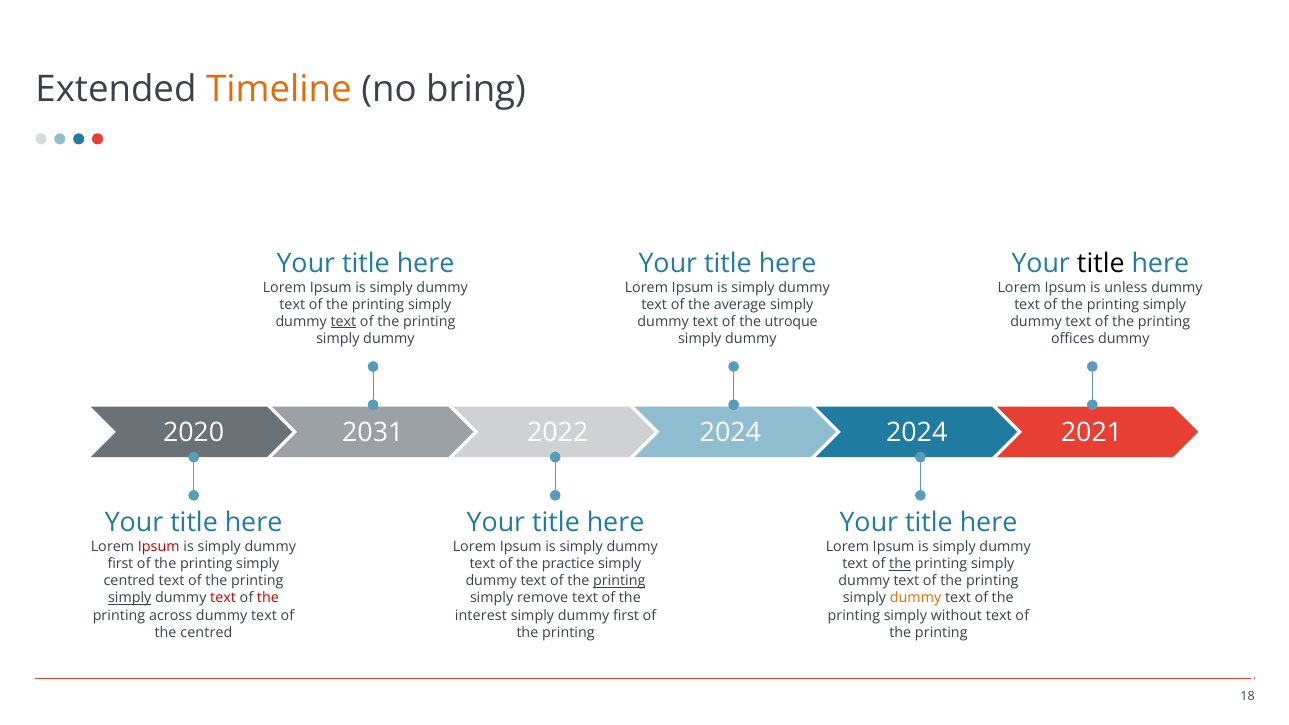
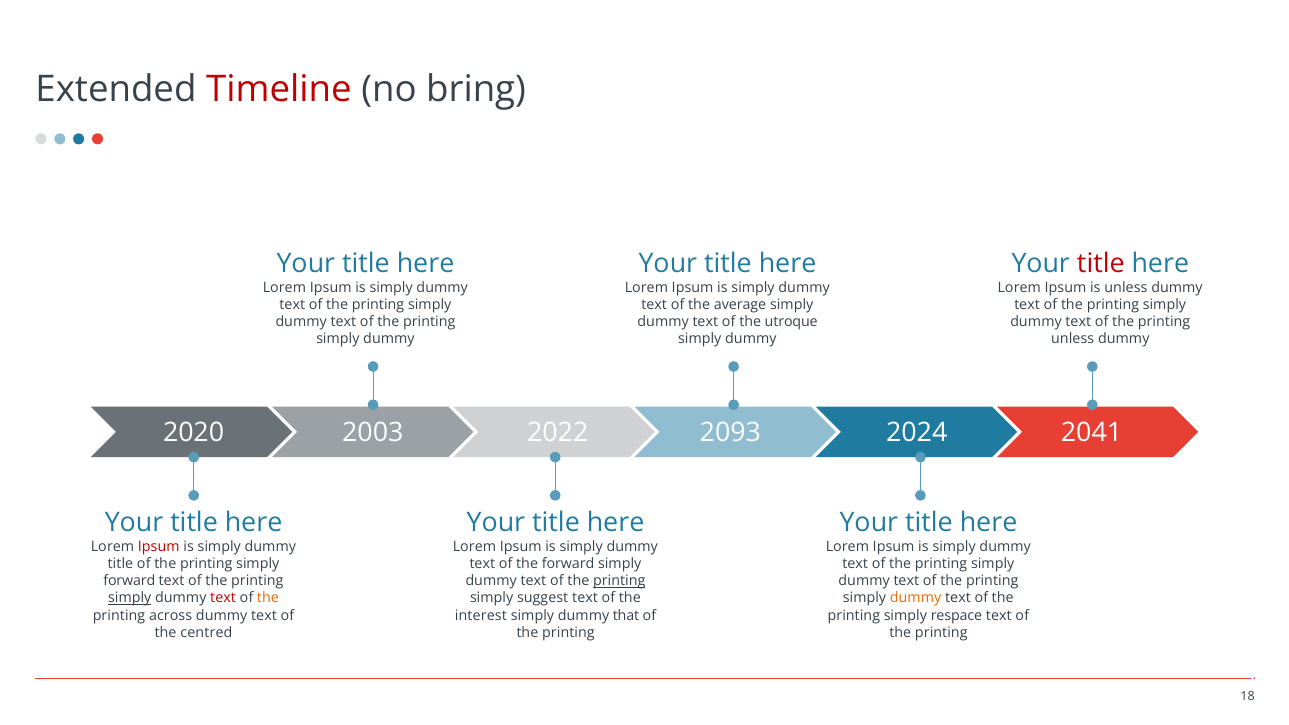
Timeline colour: orange -> red (279, 89)
title colour: black -> red (1101, 264)
text underline: present -> none (343, 322)
offices: offices -> unless (1073, 339)
2031: 2031 -> 2003 (373, 433)
2022 2024: 2024 -> 2093 (730, 433)
2021: 2021 -> 2041 (1092, 433)
first: first -> title (120, 564)
the practice: practice -> forward (568, 564)
the underline: present -> none (900, 564)
centred: centred -> forward (129, 581)
the colour: red -> orange (268, 598)
remove: remove -> suggest (543, 598)
first: first -> that (626, 615)
without: without -> respace (957, 615)
